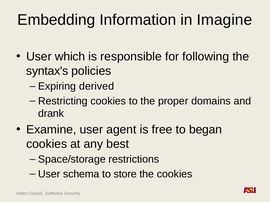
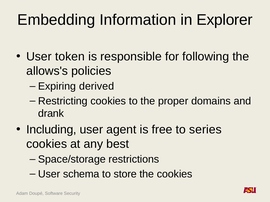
Imagine: Imagine -> Explorer (225, 20)
which: which -> token (70, 57)
syntax's: syntax's -> allows's (47, 71)
Examine: Examine -> Including (51, 130)
began: began -> series (205, 130)
